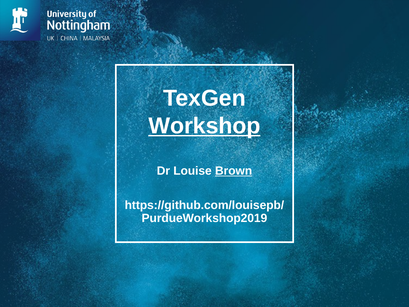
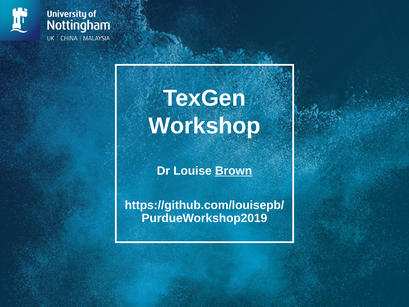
Workshop underline: present -> none (204, 126)
